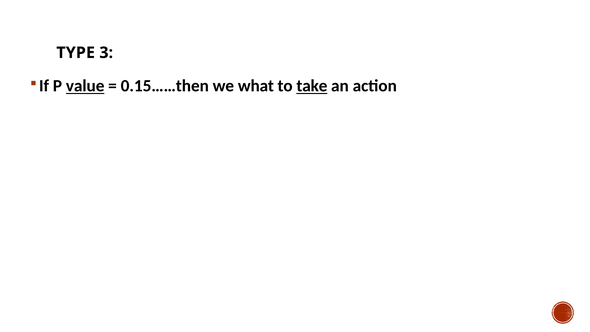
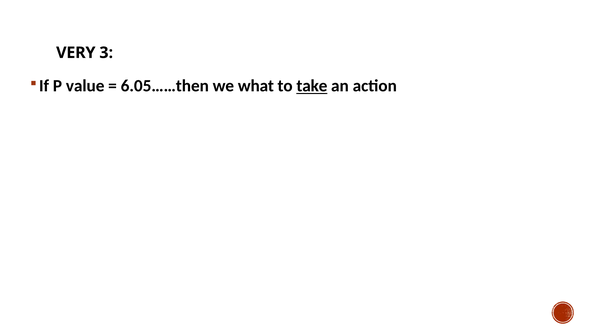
TYPE: TYPE -> VERY (76, 53)
value underline: present -> none (85, 86)
0.15……then: 0.15……then -> 6.05……then (165, 86)
